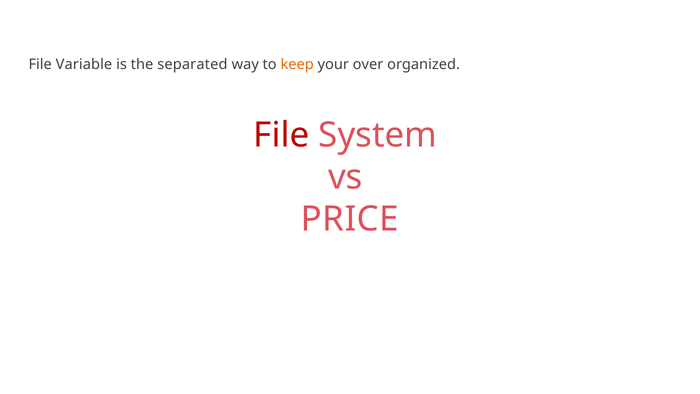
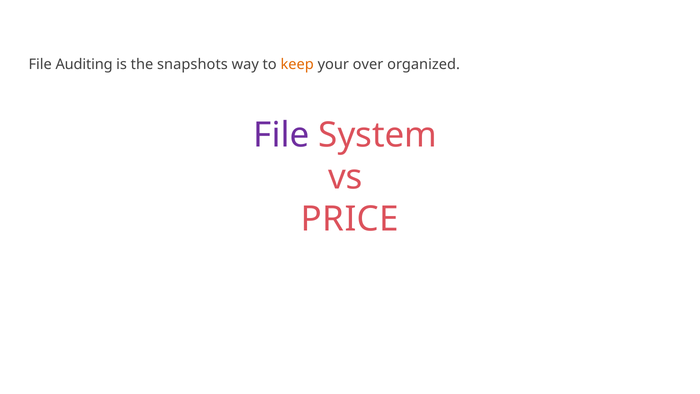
Variable: Variable -> Auditing (84, 65)
separated: separated -> snapshots (192, 65)
File colour: red -> purple (281, 135)
